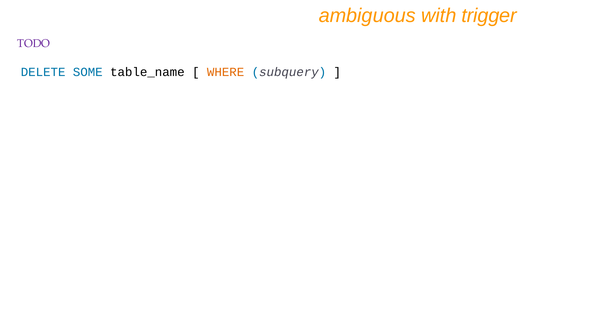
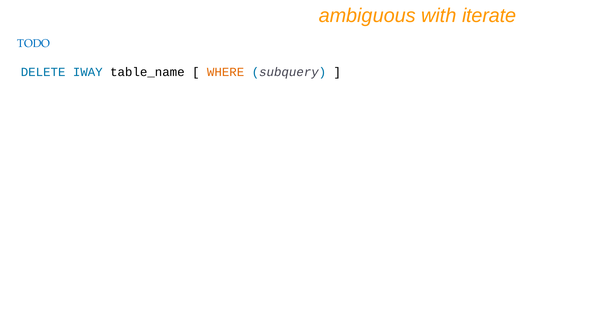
trigger: trigger -> iterate (489, 15)
TODO colour: purple -> blue (34, 43)
SOME: SOME -> IWAY (88, 72)
